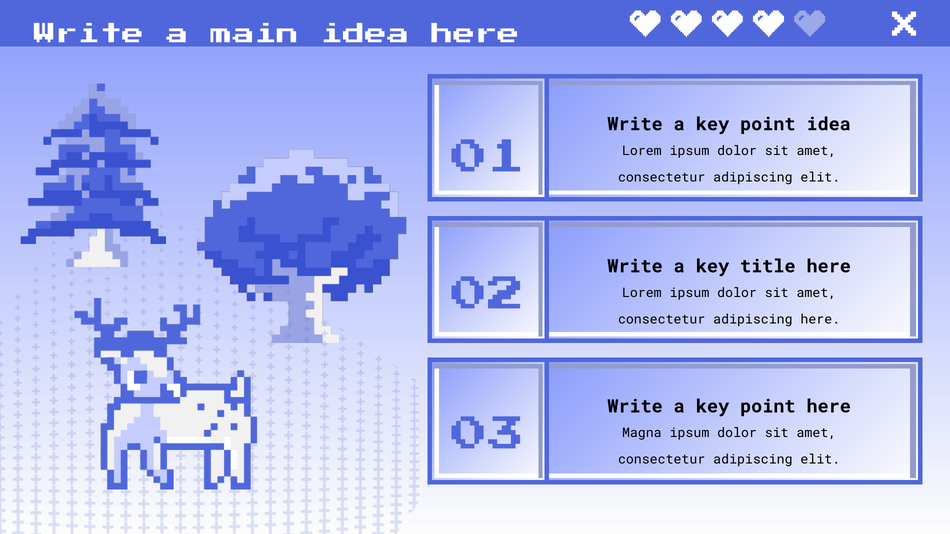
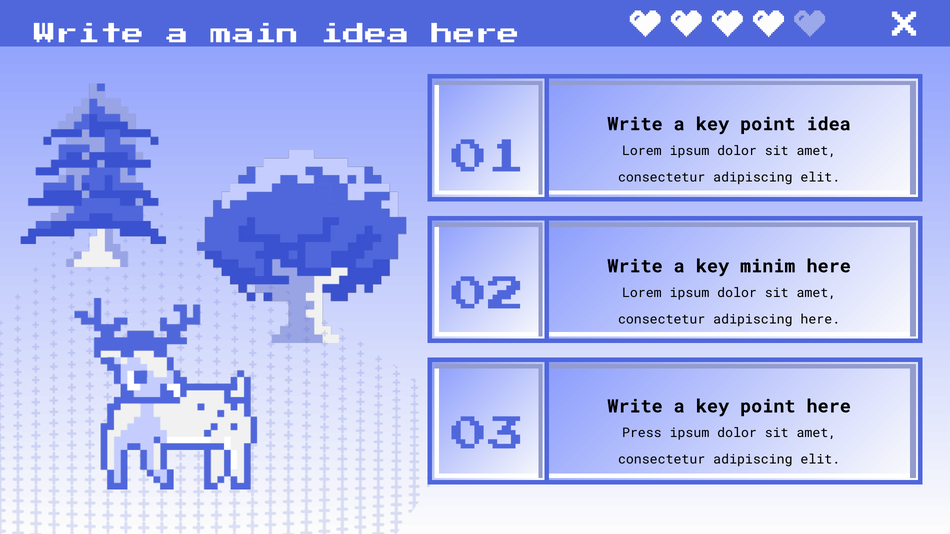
title: title -> minim (768, 266)
Magna: Magna -> Press (642, 433)
